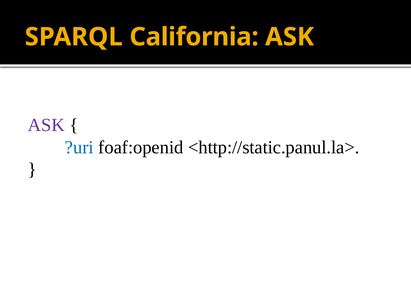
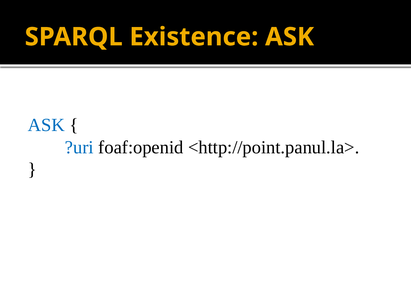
California: California -> Existence (194, 37)
ASK colour: purple -> blue (46, 125)
<http://static.panul.la>: <http://static.panul.la> -> <http://point.panul.la> (274, 147)
